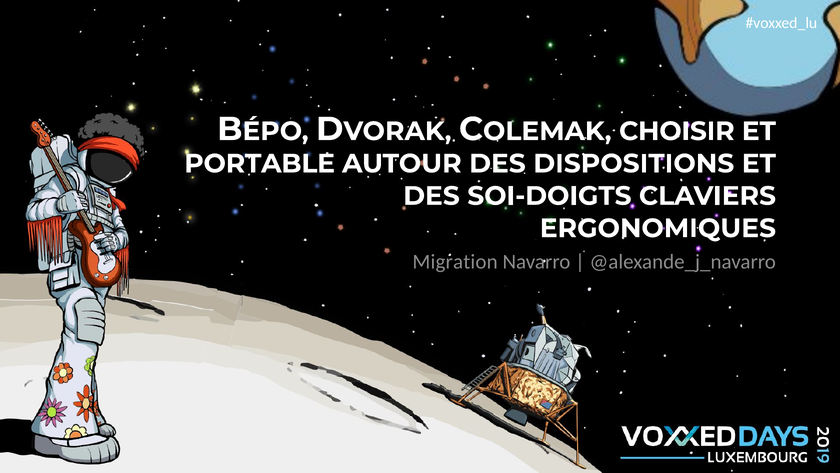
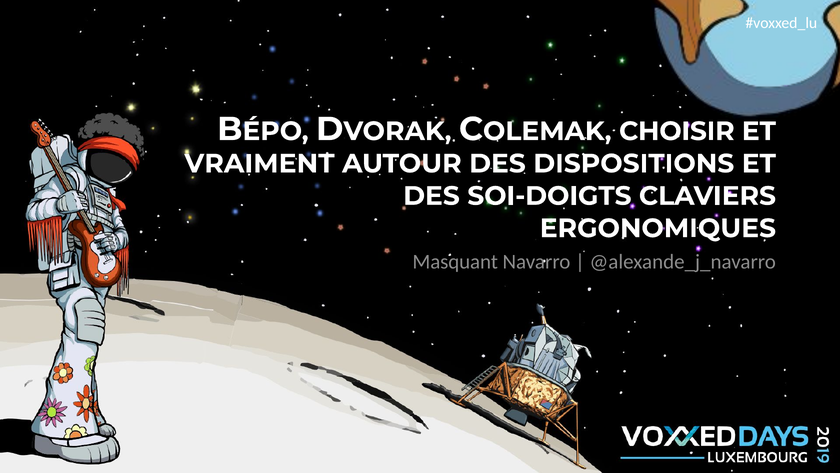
PORTABLE: PORTABLE -> VRAIMENT (259, 163)
Migration: Migration -> Masquant (455, 261)
